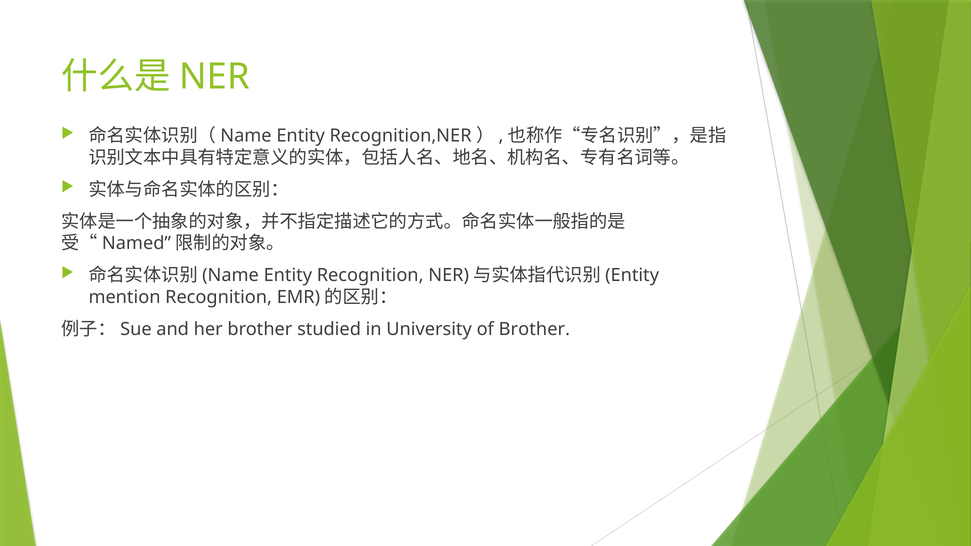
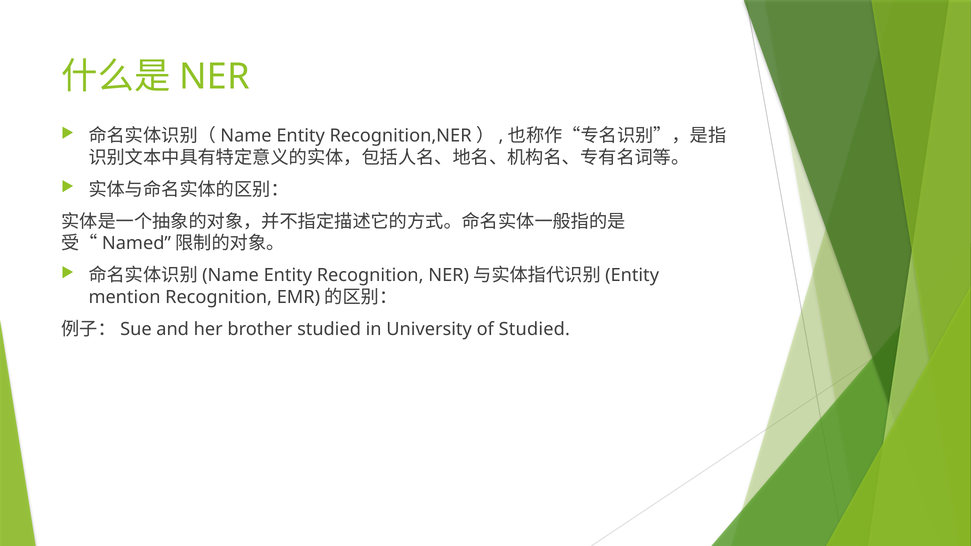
of Brother: Brother -> Studied (534, 329)
